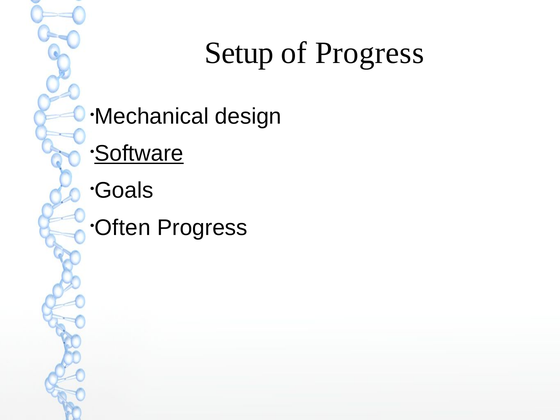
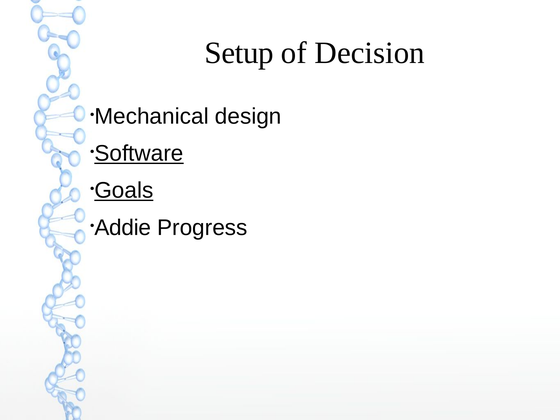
of Progress: Progress -> Decision (370, 53)
Goals underline: none -> present (124, 191)
Often: Often -> Addie (123, 228)
